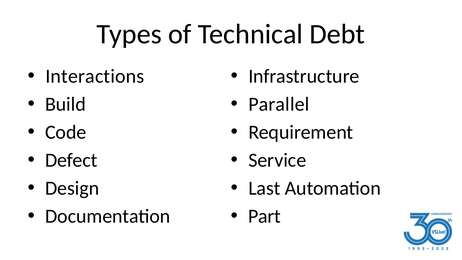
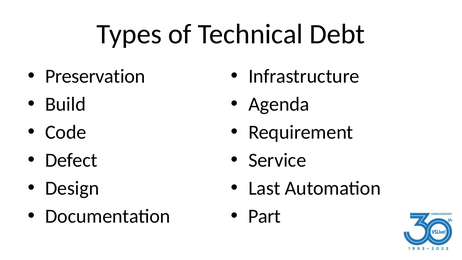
Interactions: Interactions -> Preservation (95, 76)
Parallel: Parallel -> Agenda (279, 104)
